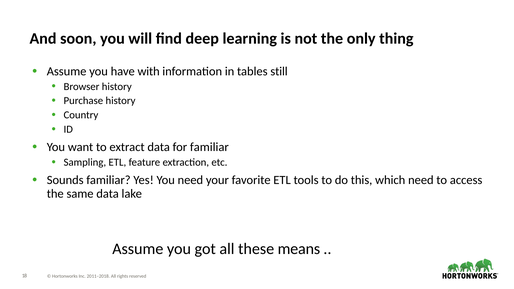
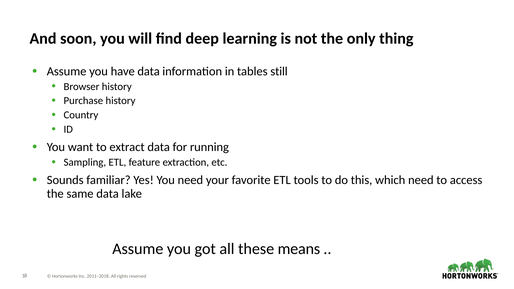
have with: with -> data (149, 71)
for familiar: familiar -> running (209, 147)
